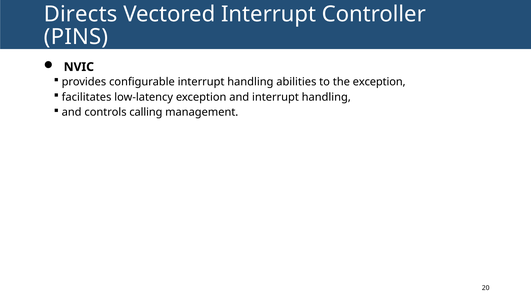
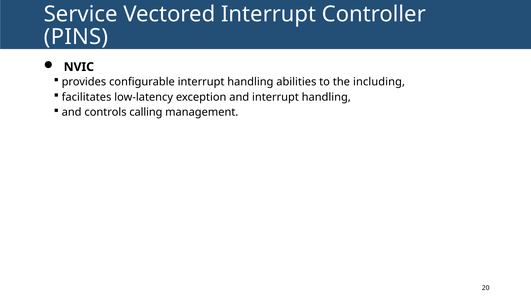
Directs: Directs -> Service (81, 14)
the exception: exception -> including (379, 82)
